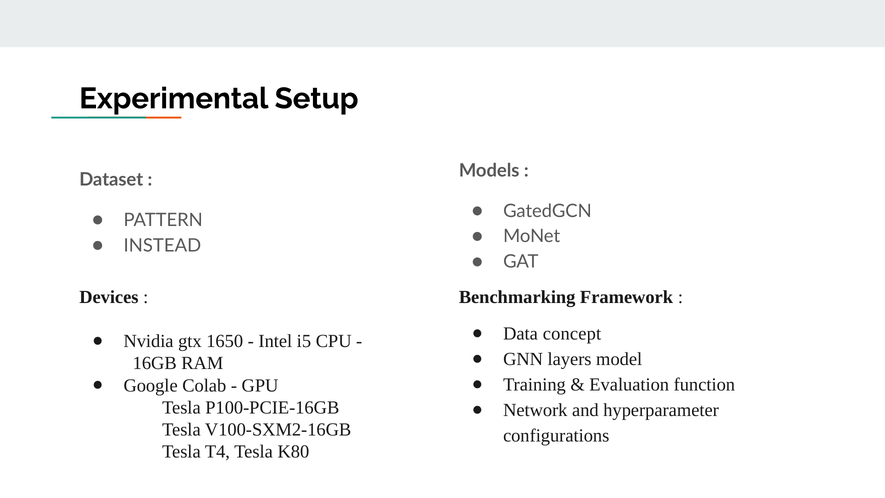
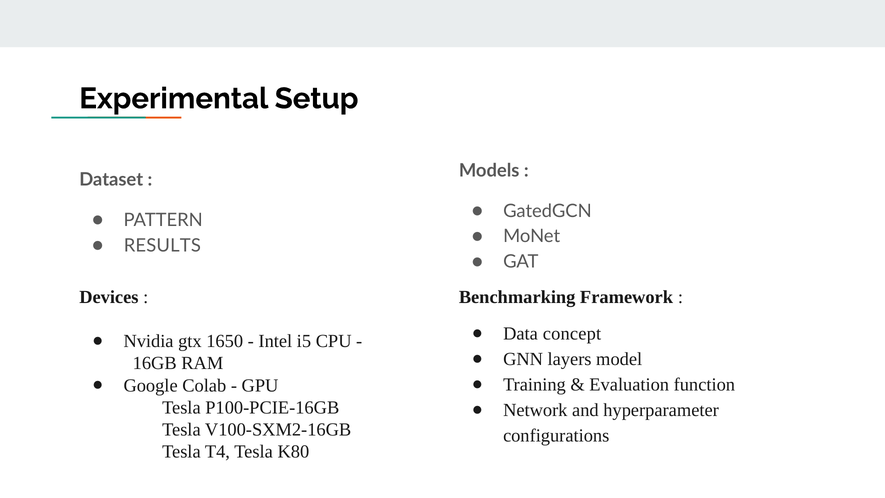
INSTEAD: INSTEAD -> RESULTS (162, 245)
